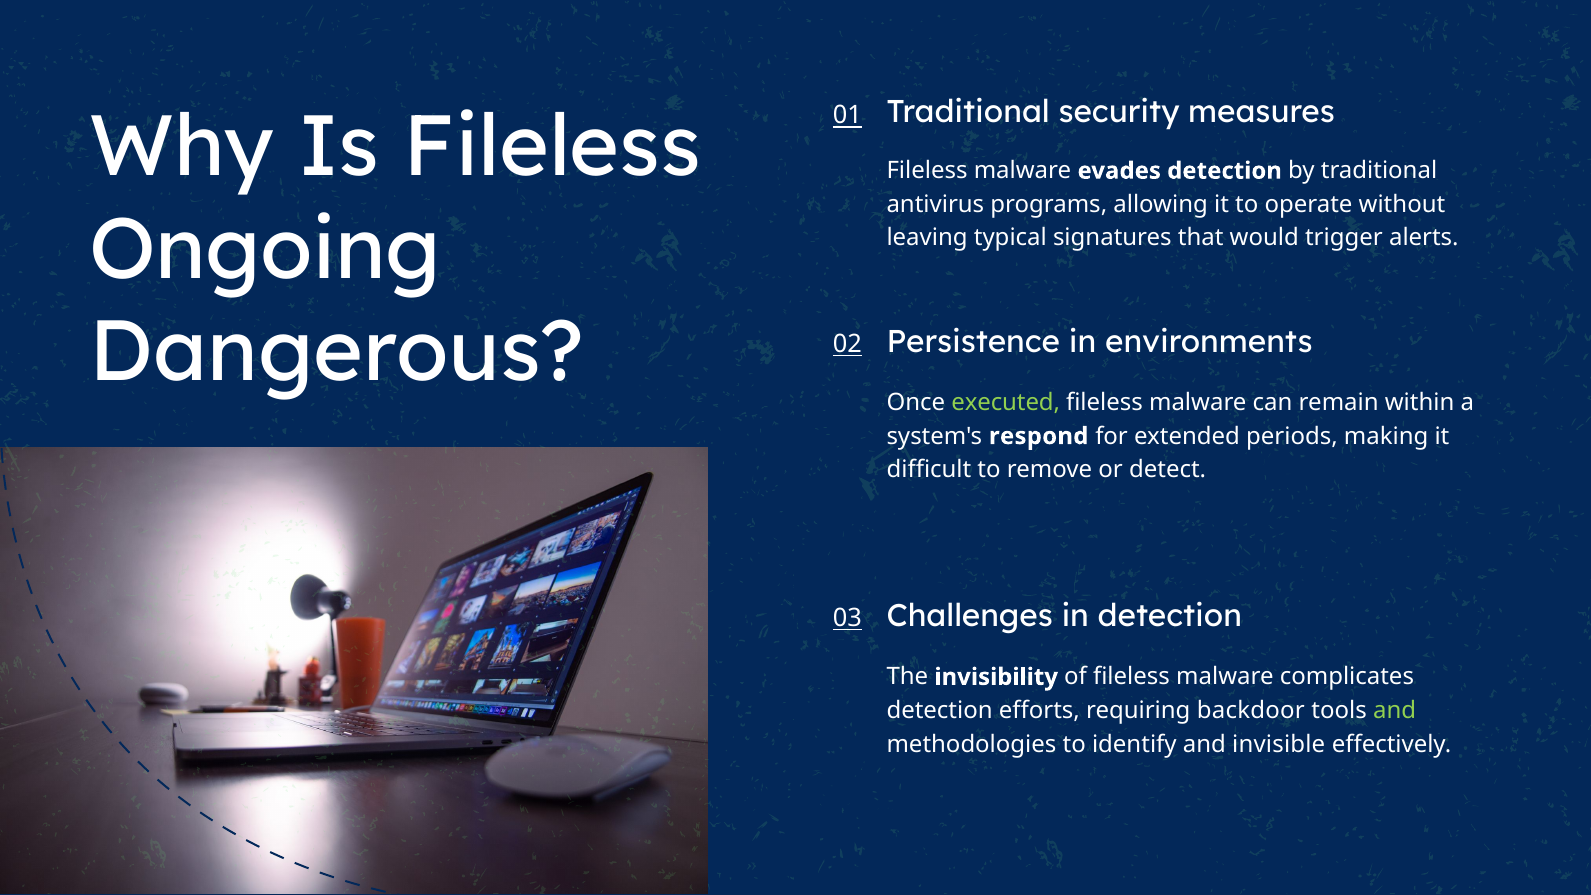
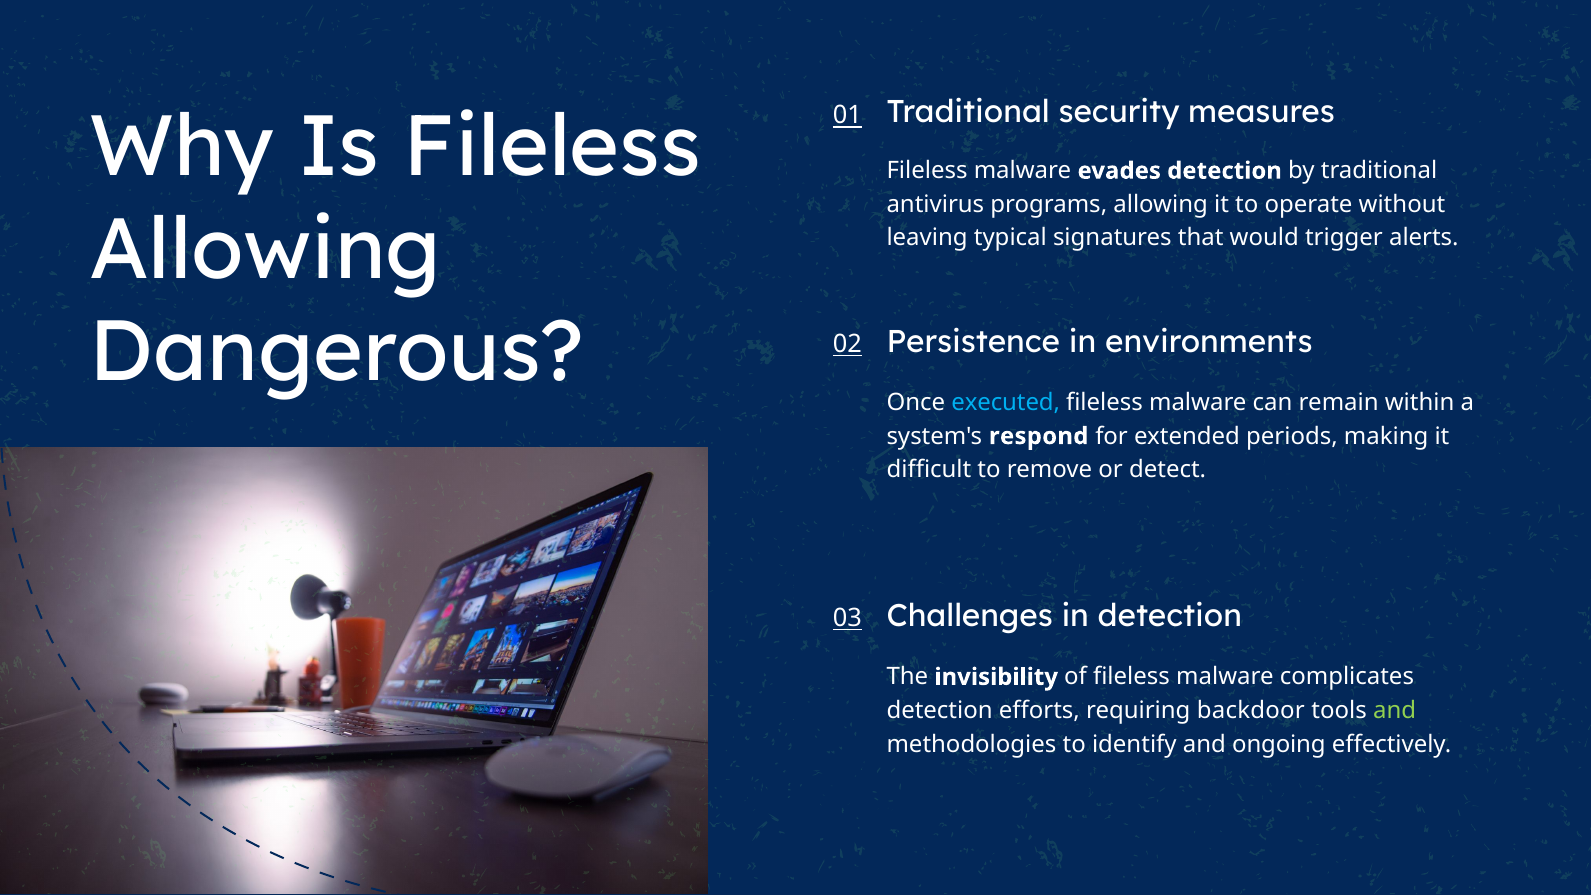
Ongoing: Ongoing -> Allowing (265, 250)
executed colour: light green -> light blue (1006, 403)
invisible: invisible -> ongoing (1279, 744)
